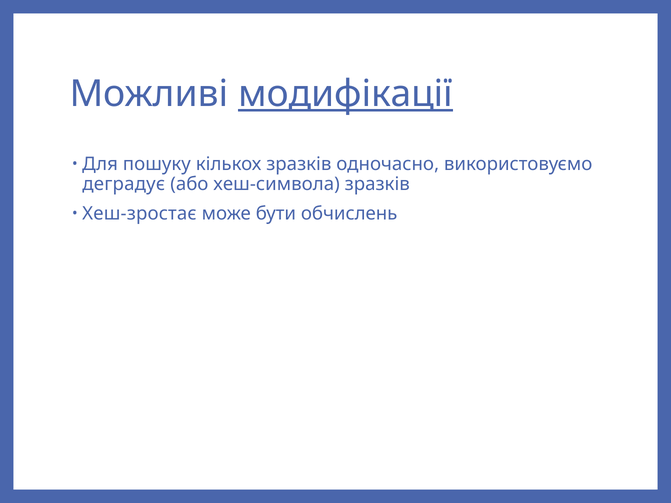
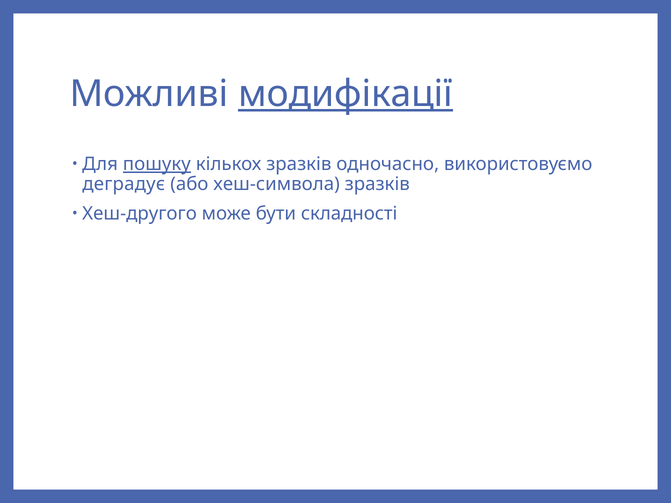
пошуку underline: none -> present (157, 164)
Хеш-зростає: Хеш-зростає -> Хеш-другого (140, 214)
обчислень: обчислень -> складності (349, 214)
